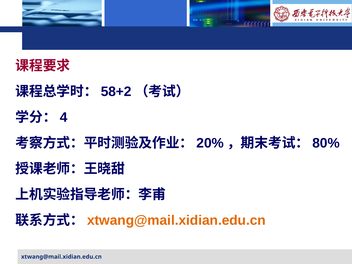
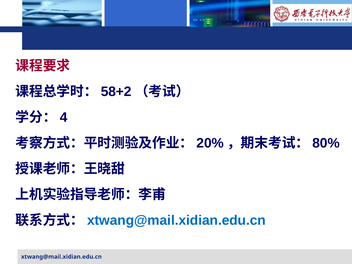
xtwang@mail.xidian.edu.cn colour: orange -> blue (176, 220)
